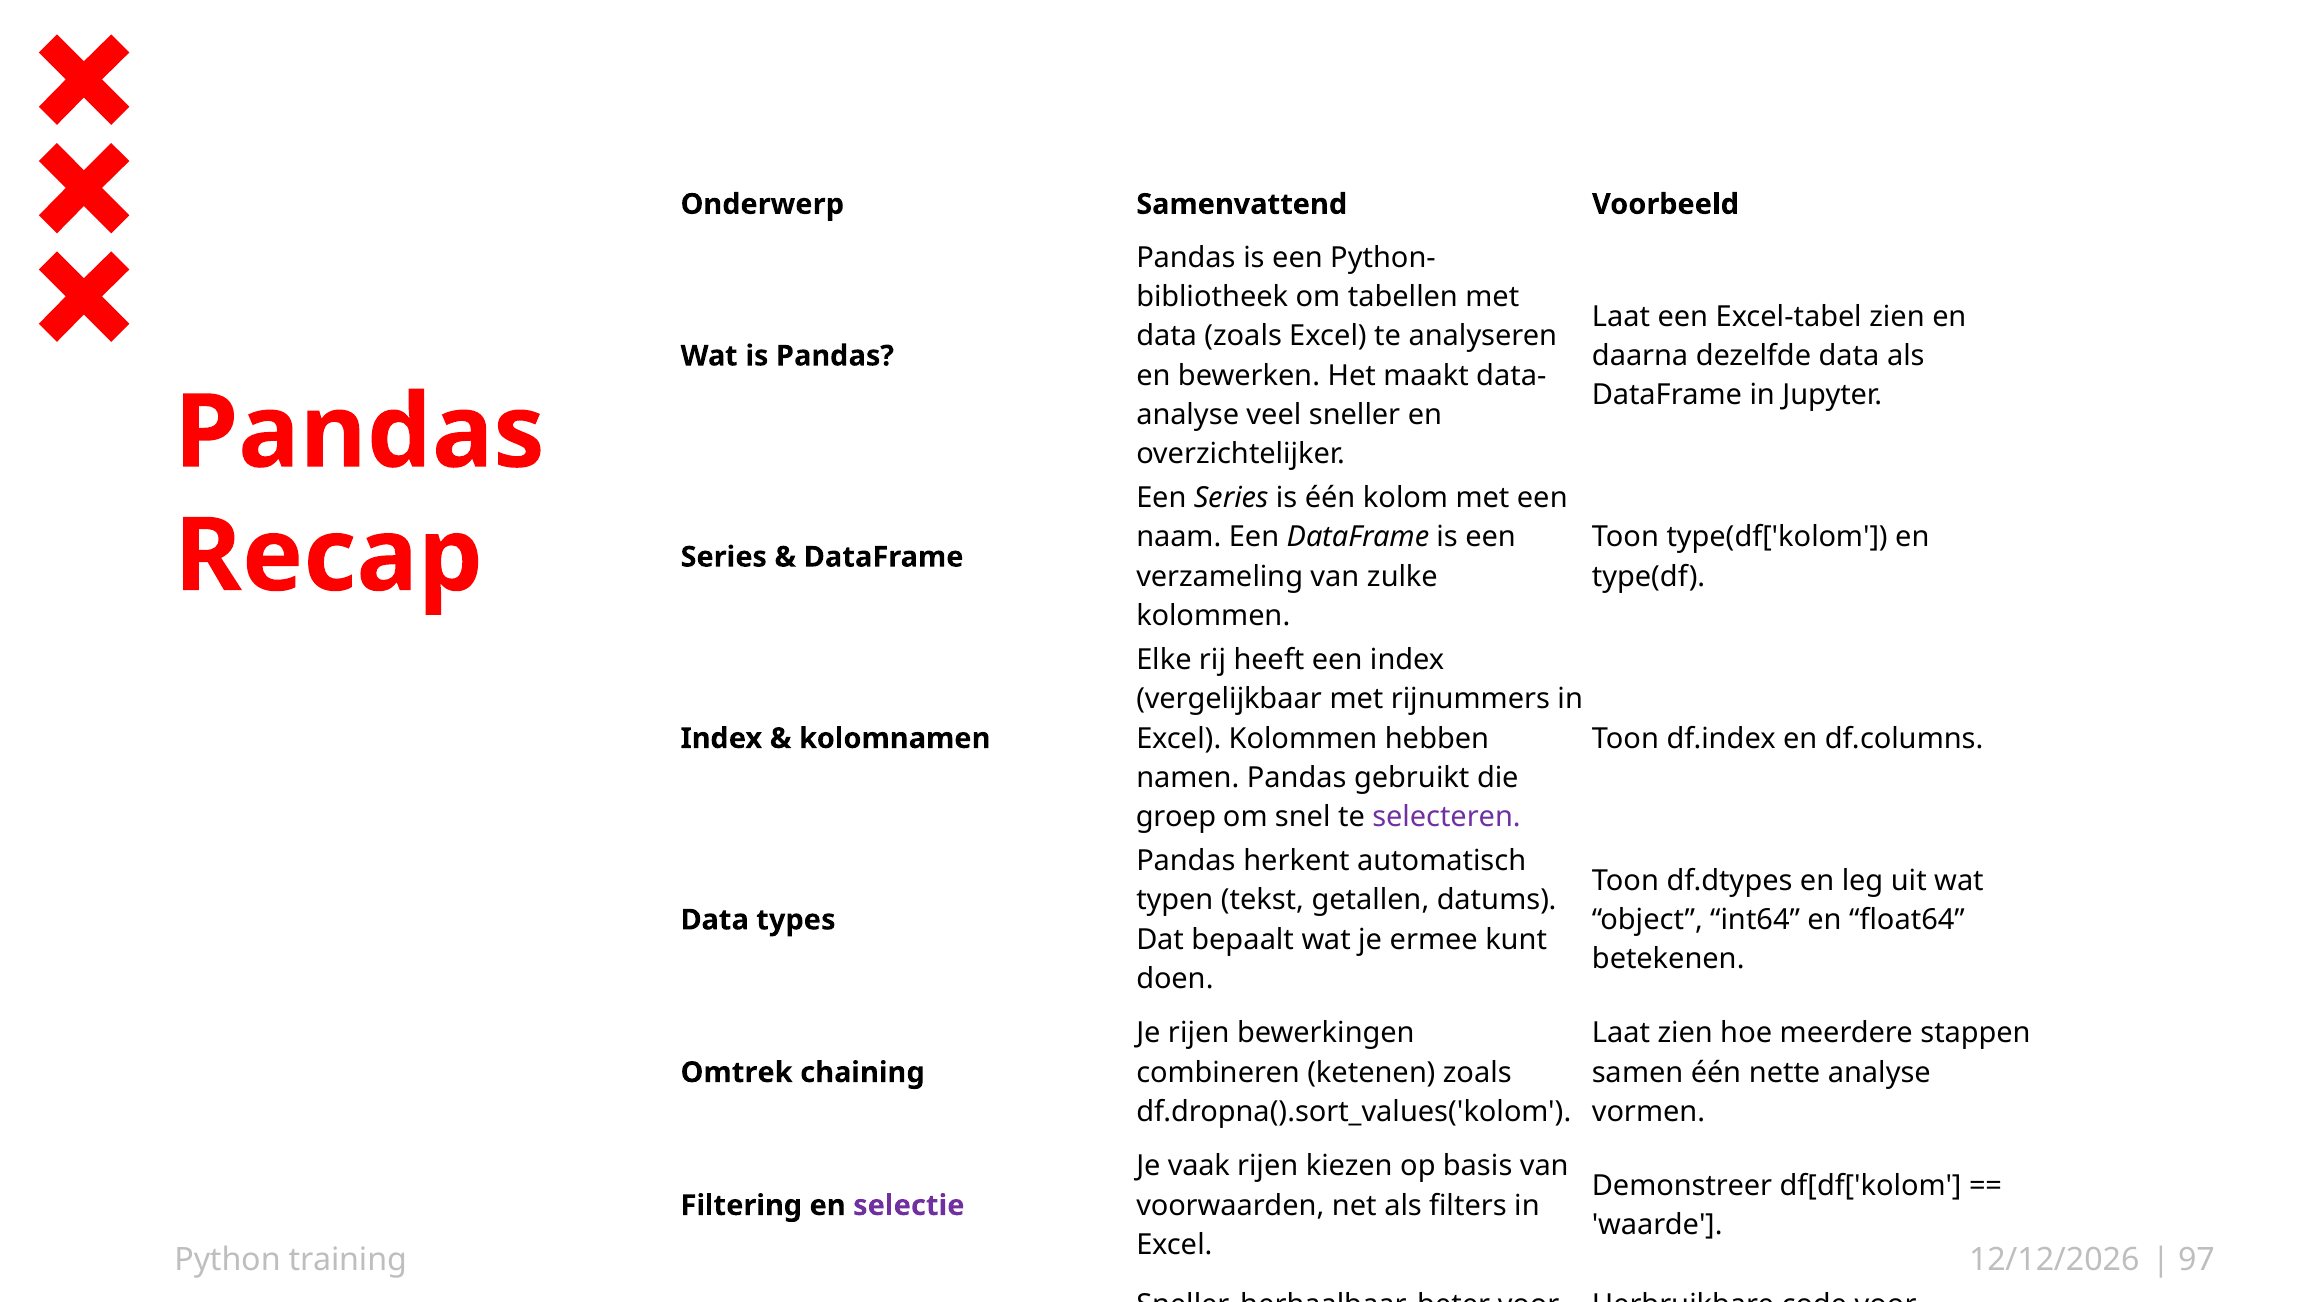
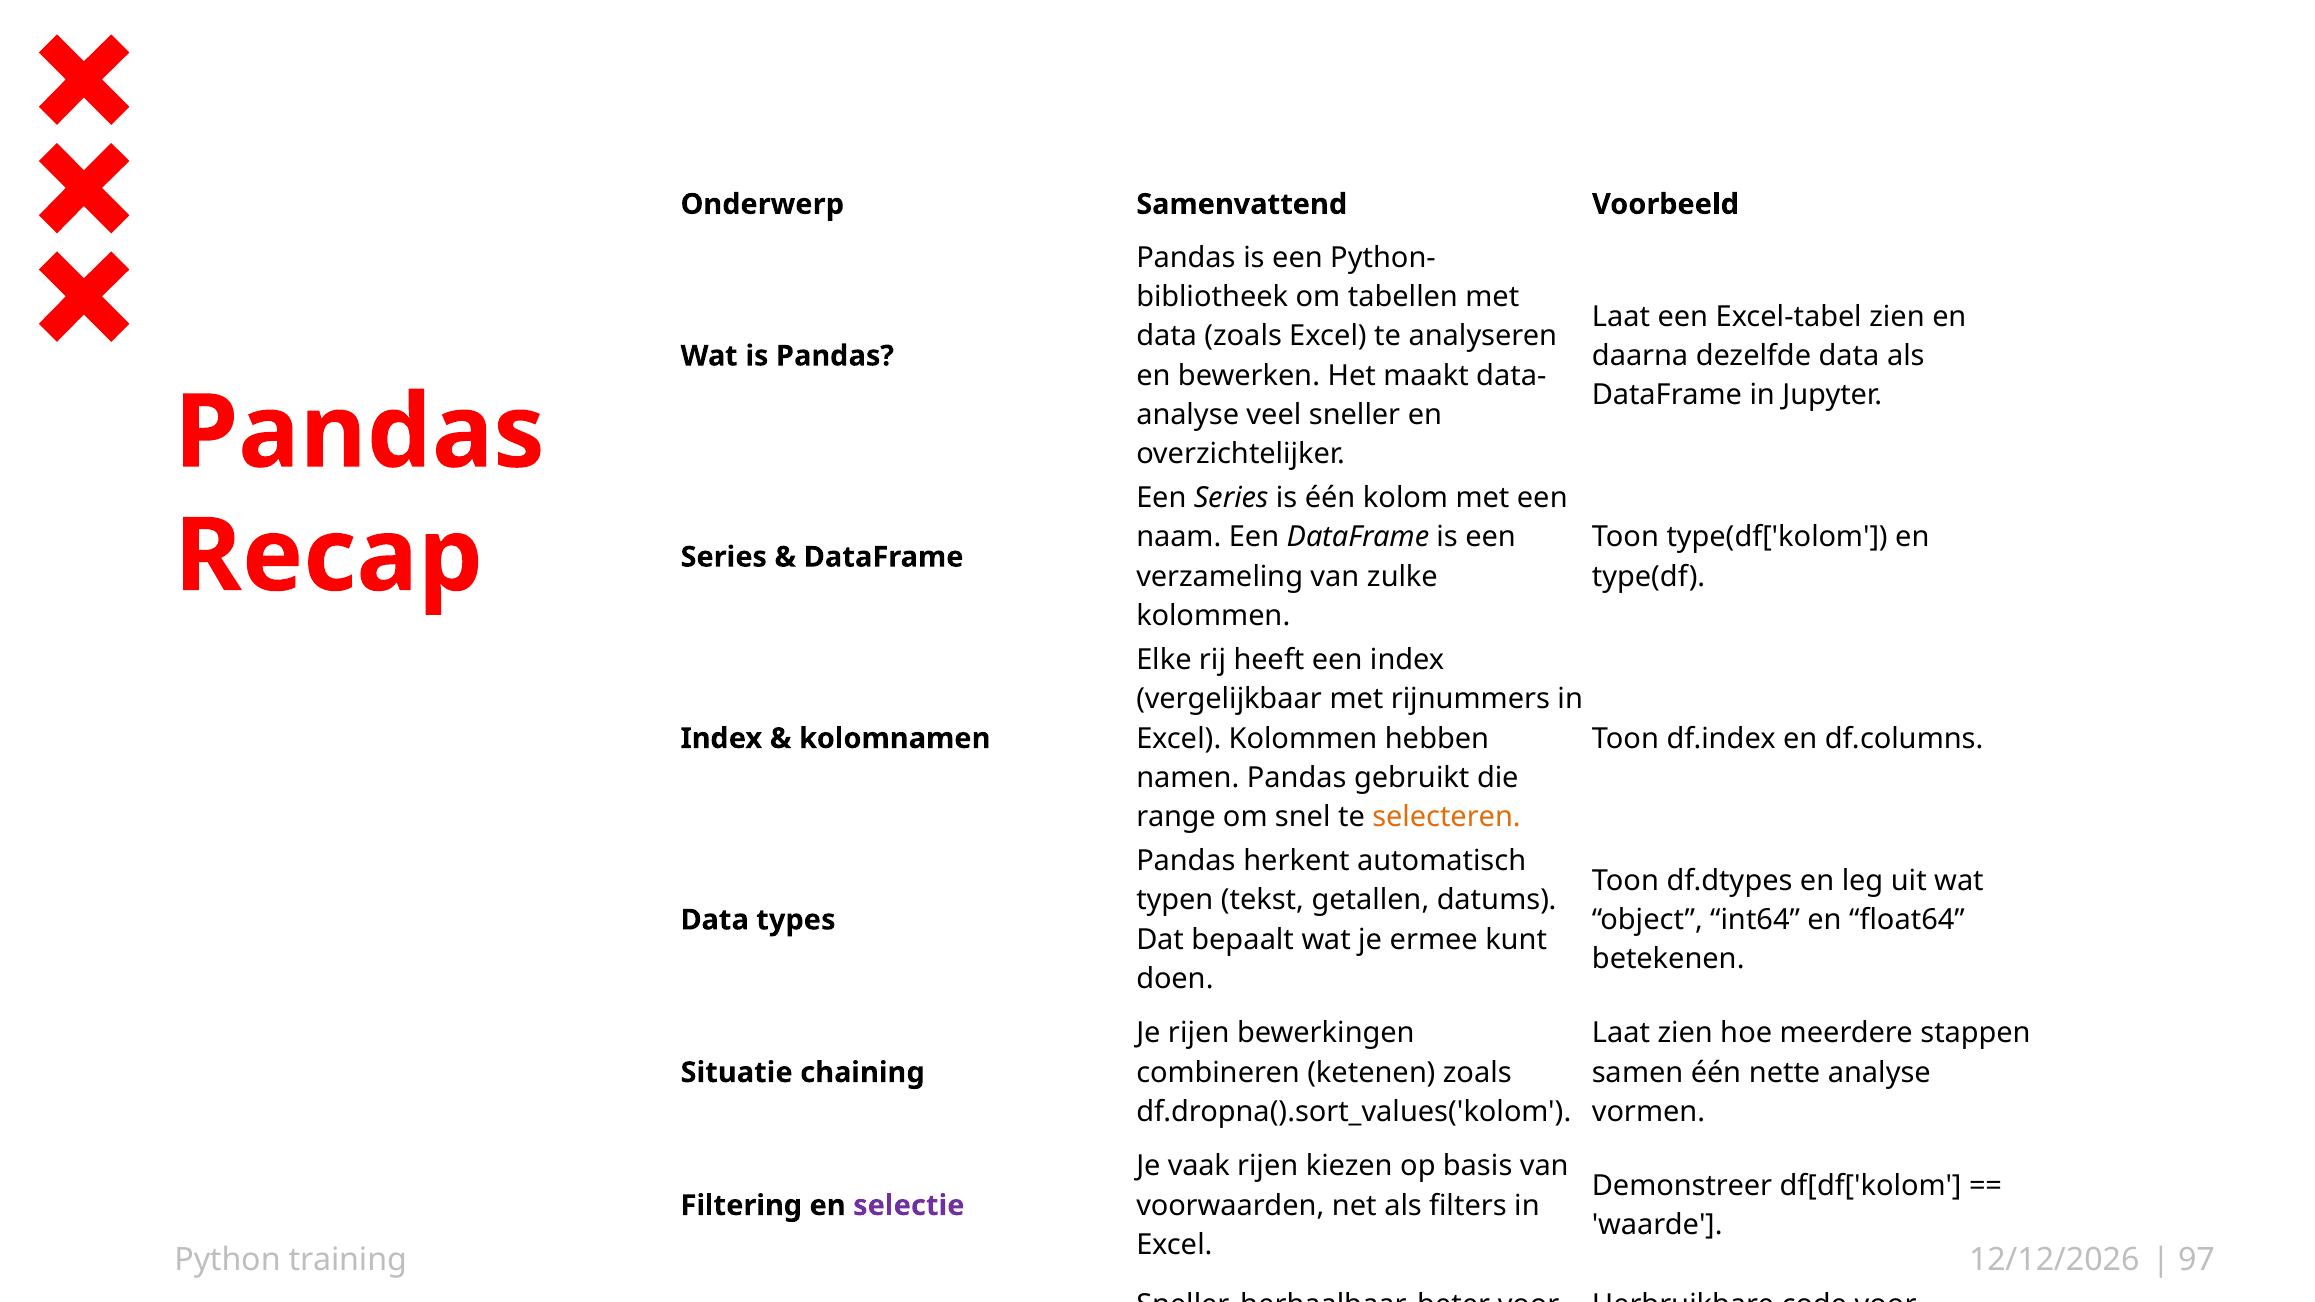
groep: groep -> range (1176, 817)
selecteren colour: purple -> orange (1446, 817)
Omtrek: Omtrek -> Situatie (737, 1073)
